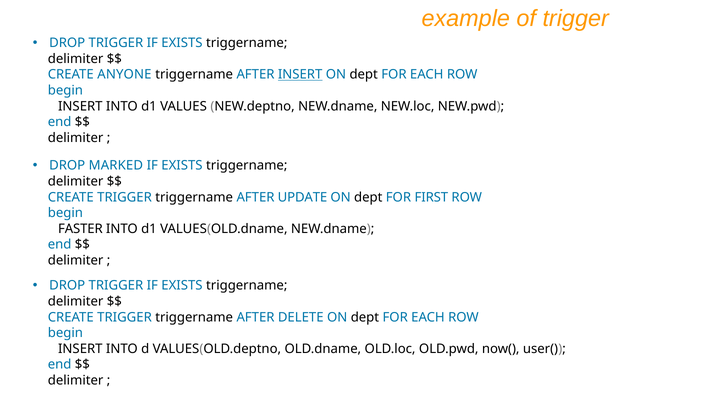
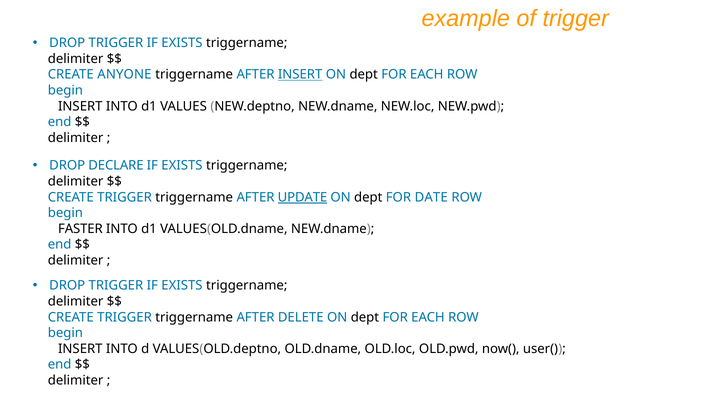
MARKED: MARKED -> DECLARE (116, 166)
UPDATE underline: none -> present (302, 197)
FIRST: FIRST -> DATE (431, 197)
